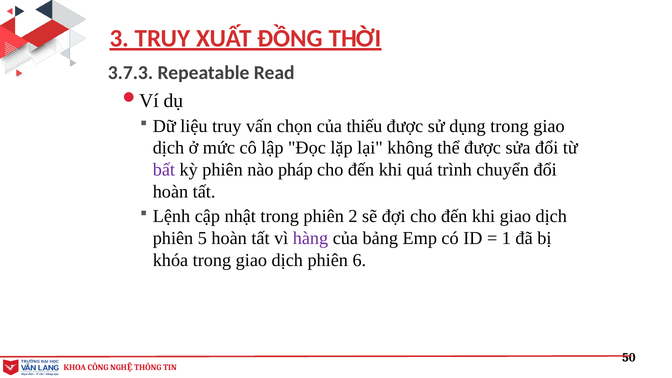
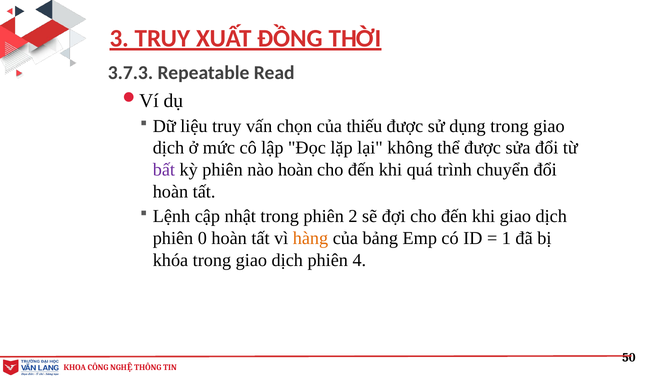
nào pháp: pháp -> hoàn (295, 170)
5: 5 -> 0 (202, 238)
hàng colour: purple -> orange (311, 238)
6: 6 -> 4 (359, 260)
